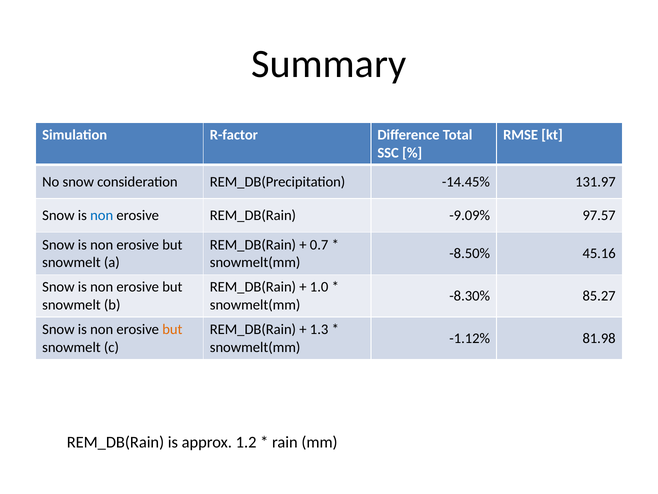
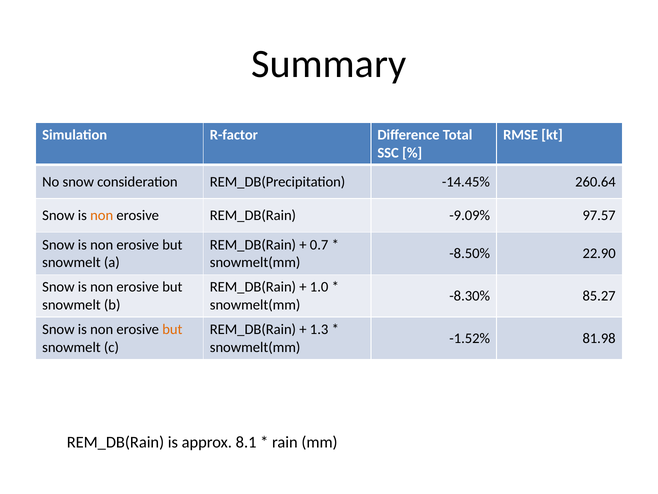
131.97: 131.97 -> 260.64 (595, 182)
non colour: blue -> orange (102, 215)
45.16: 45.16 -> 22.90 (599, 253)
-1.12%: -1.12% -> -1.52% (470, 338)
1.2: 1.2 -> 8.1 (246, 442)
